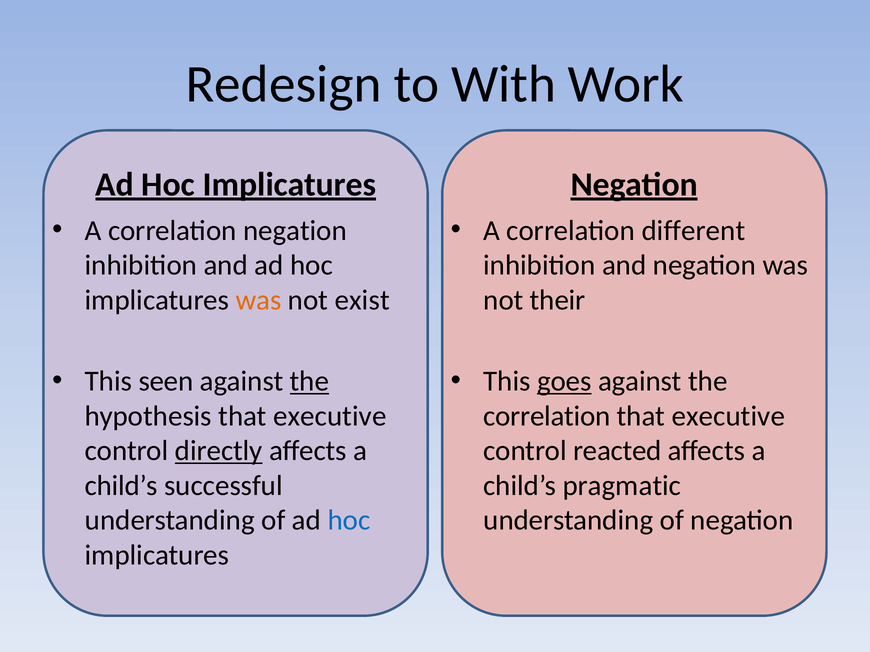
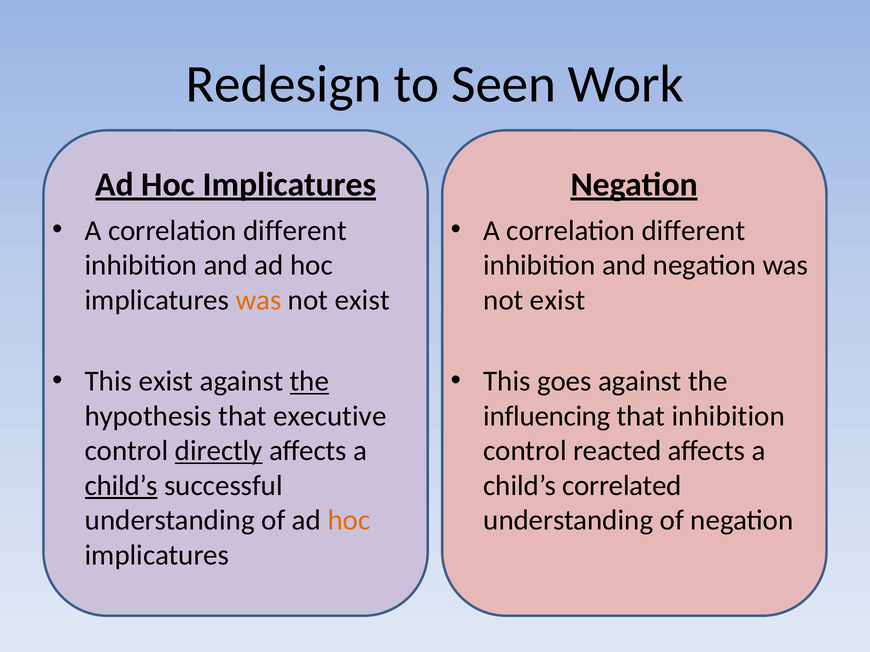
With: With -> Seen (504, 84)
negation: negation -> different (295, 231)
their: their -> exist (558, 300)
This seen: seen -> exist (166, 381)
goes underline: present -> none (564, 381)
correlation: correlation -> influencing (547, 416)
executive: executive -> inhibition (728, 416)
child’s underline: none -> present (121, 486)
pragmatic: pragmatic -> correlated (622, 486)
hoc colour: blue -> orange (349, 521)
